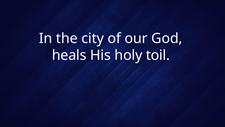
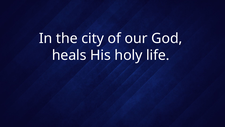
toil: toil -> life (158, 55)
